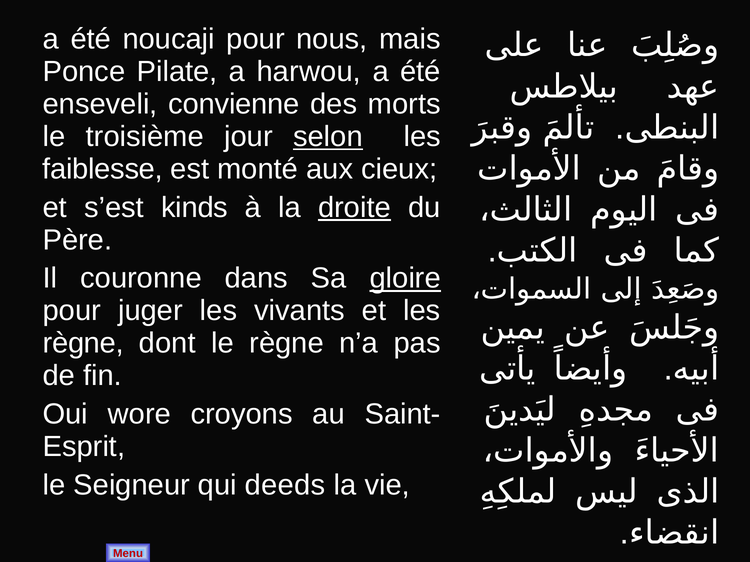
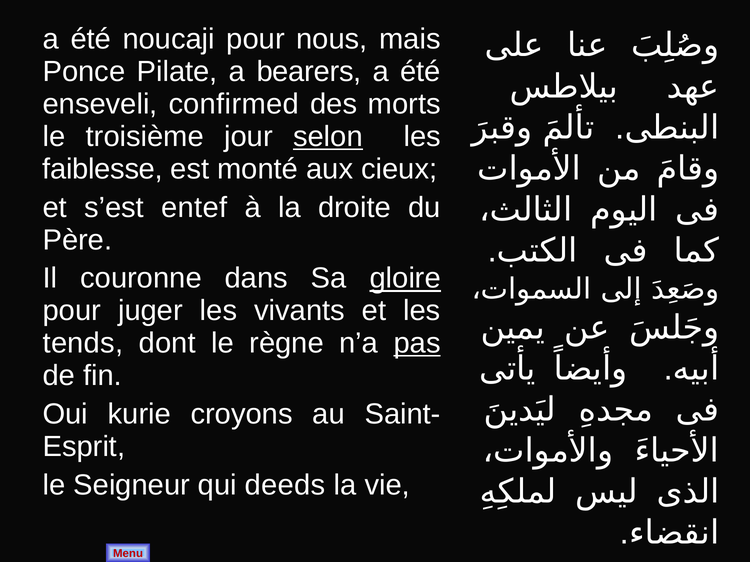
harwou: harwou -> bearers (309, 72)
convienne: convienne -> confirmed (234, 104)
kinds: kinds -> entef (194, 208)
droite underline: present -> none (355, 208)
règne: règne -> tends (83, 344)
pas underline: none -> present (417, 344)
wore: wore -> kurie (139, 414)
